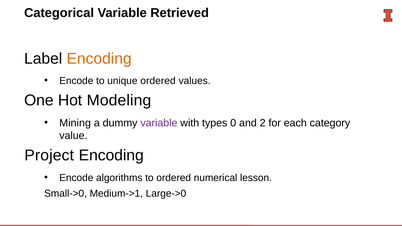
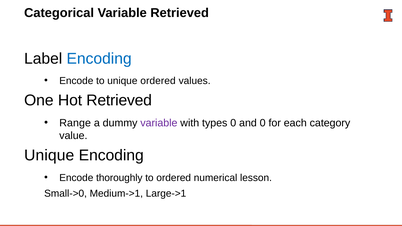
Encoding colour: orange -> blue (99, 59)
Hot Modeling: Modeling -> Retrieved (119, 100)
Mining: Mining -> Range (75, 123)
and 2: 2 -> 0 (263, 123)
Project: Project -> Unique (49, 156)
algorithms: algorithms -> thoroughly (119, 178)
Large->0: Large->0 -> Large->1 (166, 194)
